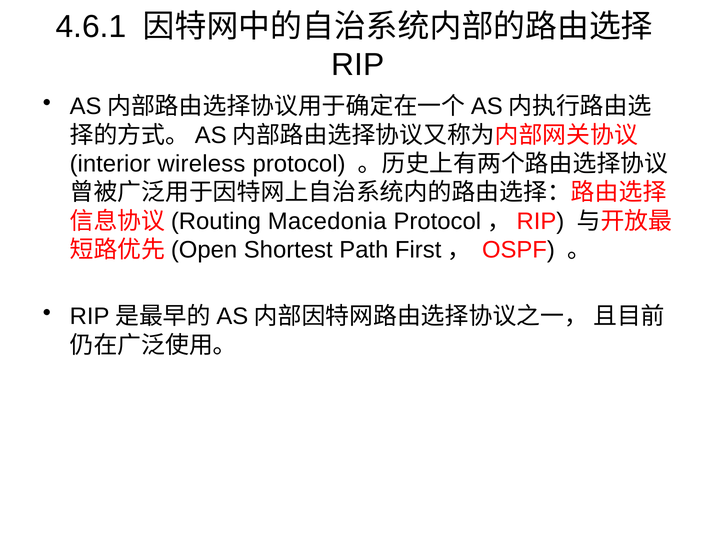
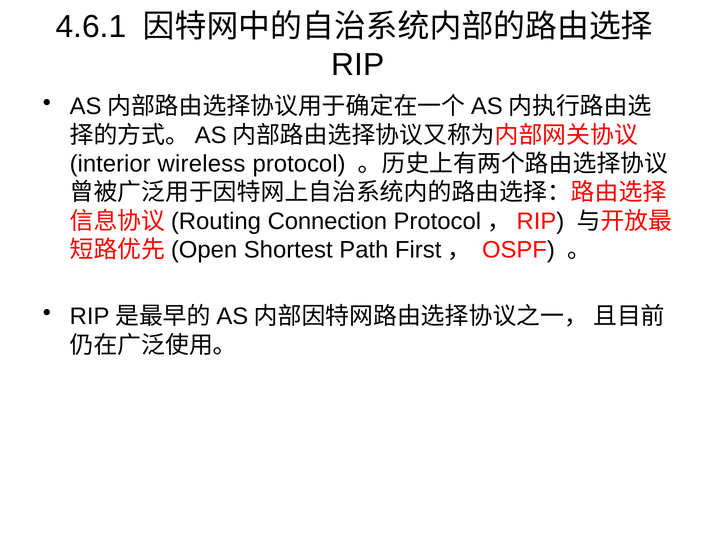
Macedonia: Macedonia -> Connection (327, 221)
